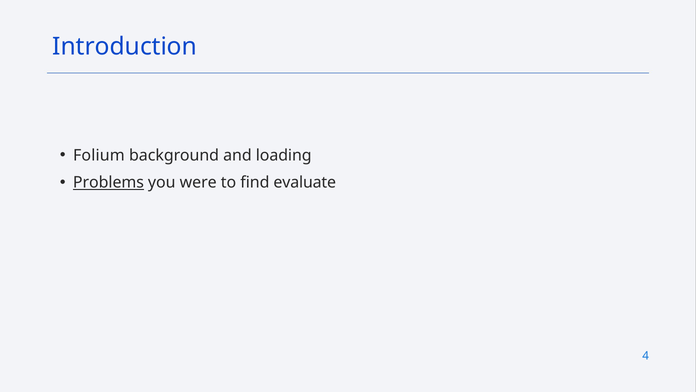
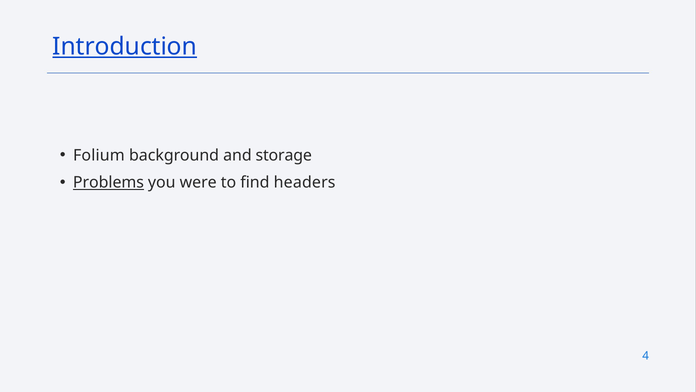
Introduction underline: none -> present (125, 46)
loading: loading -> storage (284, 155)
evaluate: evaluate -> headers (305, 182)
